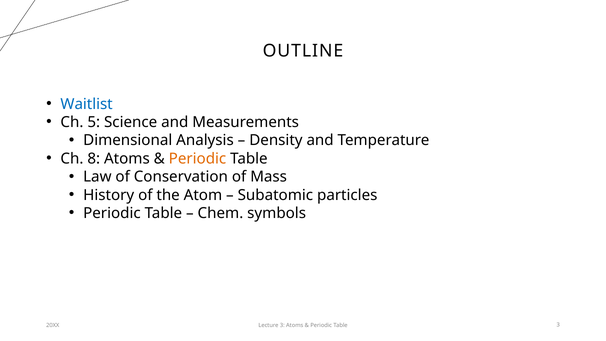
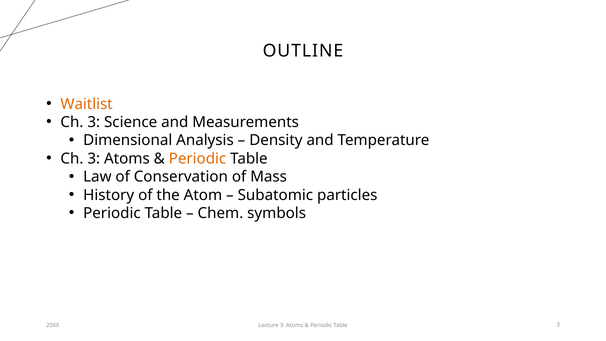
Waitlist colour: blue -> orange (87, 104)
5: 5 -> 3 (94, 122)
8: 8 -> 3 (94, 159)
